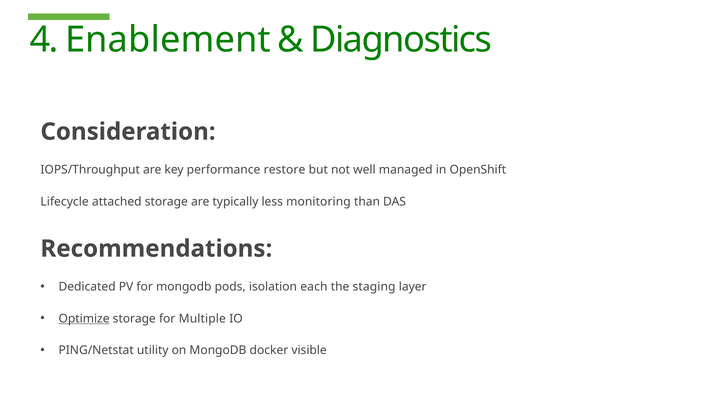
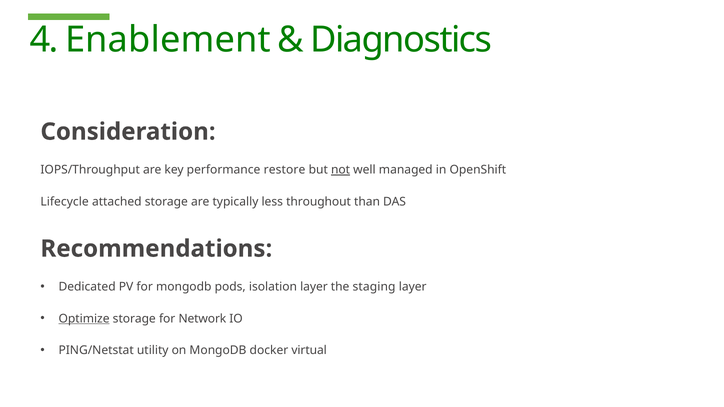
not underline: none -> present (341, 170)
monitoring: monitoring -> throughout (319, 202)
isolation each: each -> layer (314, 287)
Multiple: Multiple -> Network (202, 319)
visible: visible -> virtual (309, 351)
